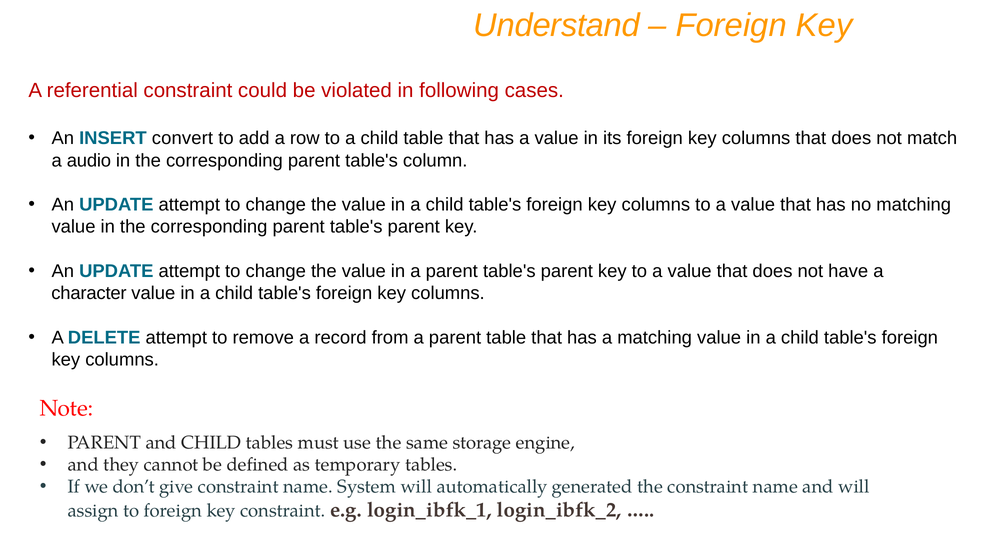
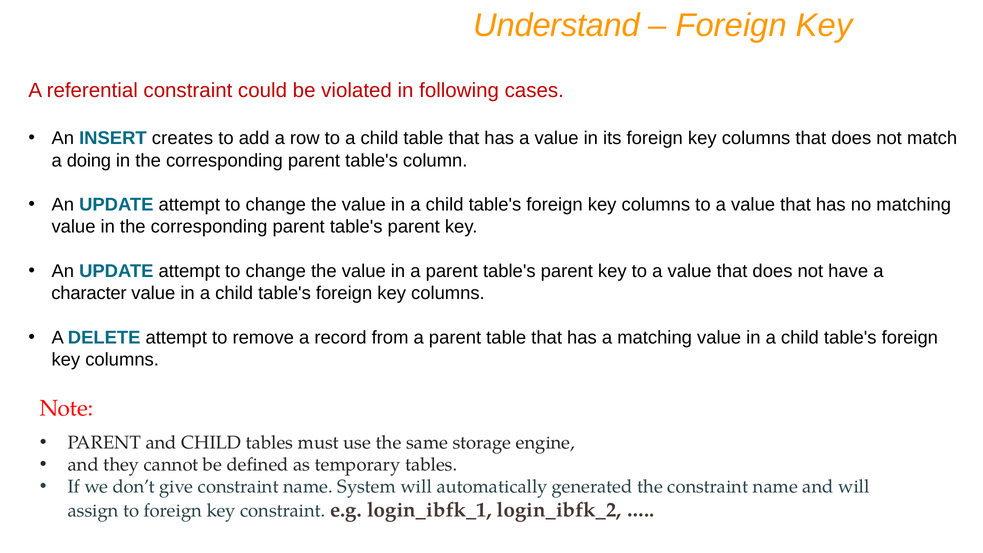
convert: convert -> creates (182, 138)
audio: audio -> doing (89, 160)
